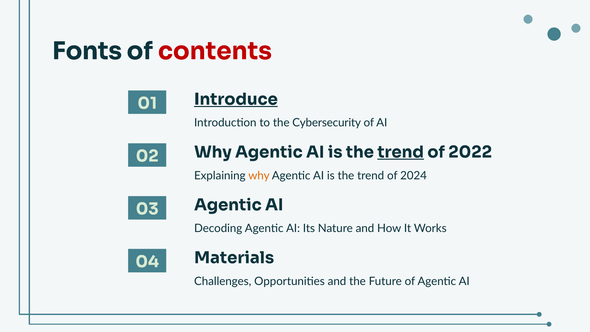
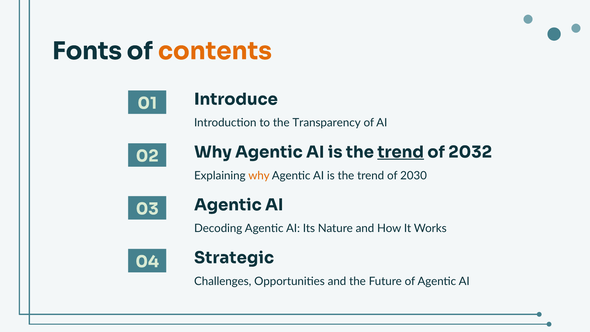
contents colour: red -> orange (215, 51)
Introduce underline: present -> none (236, 99)
Cybersecurity: Cybersecurity -> Transparency (327, 123)
2022: 2022 -> 2032 (470, 152)
2024: 2024 -> 2030 (414, 176)
Materials: Materials -> Strategic (234, 258)
